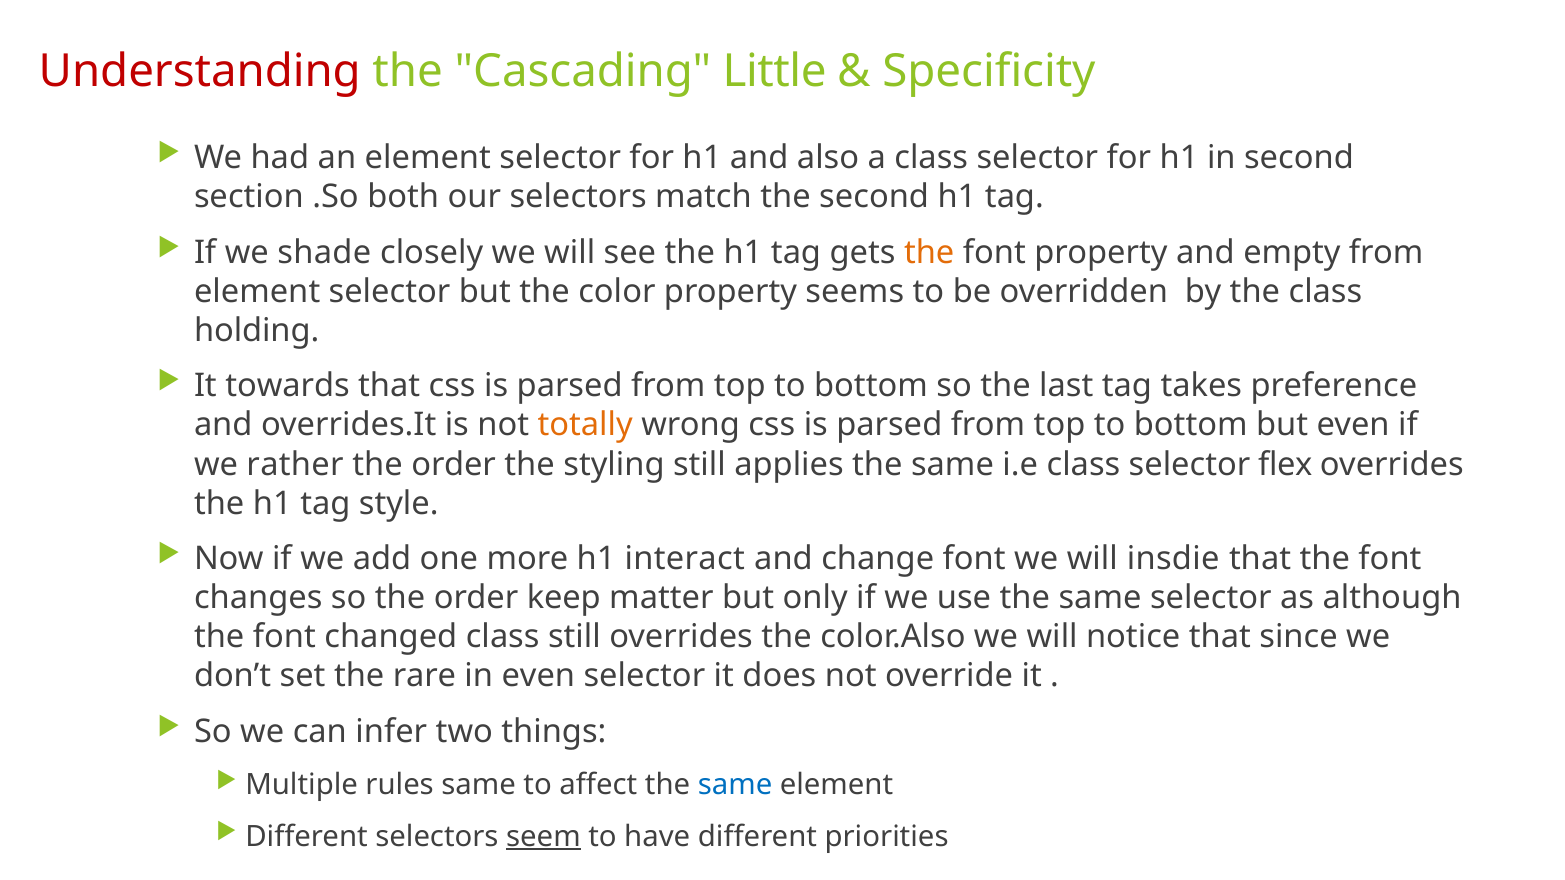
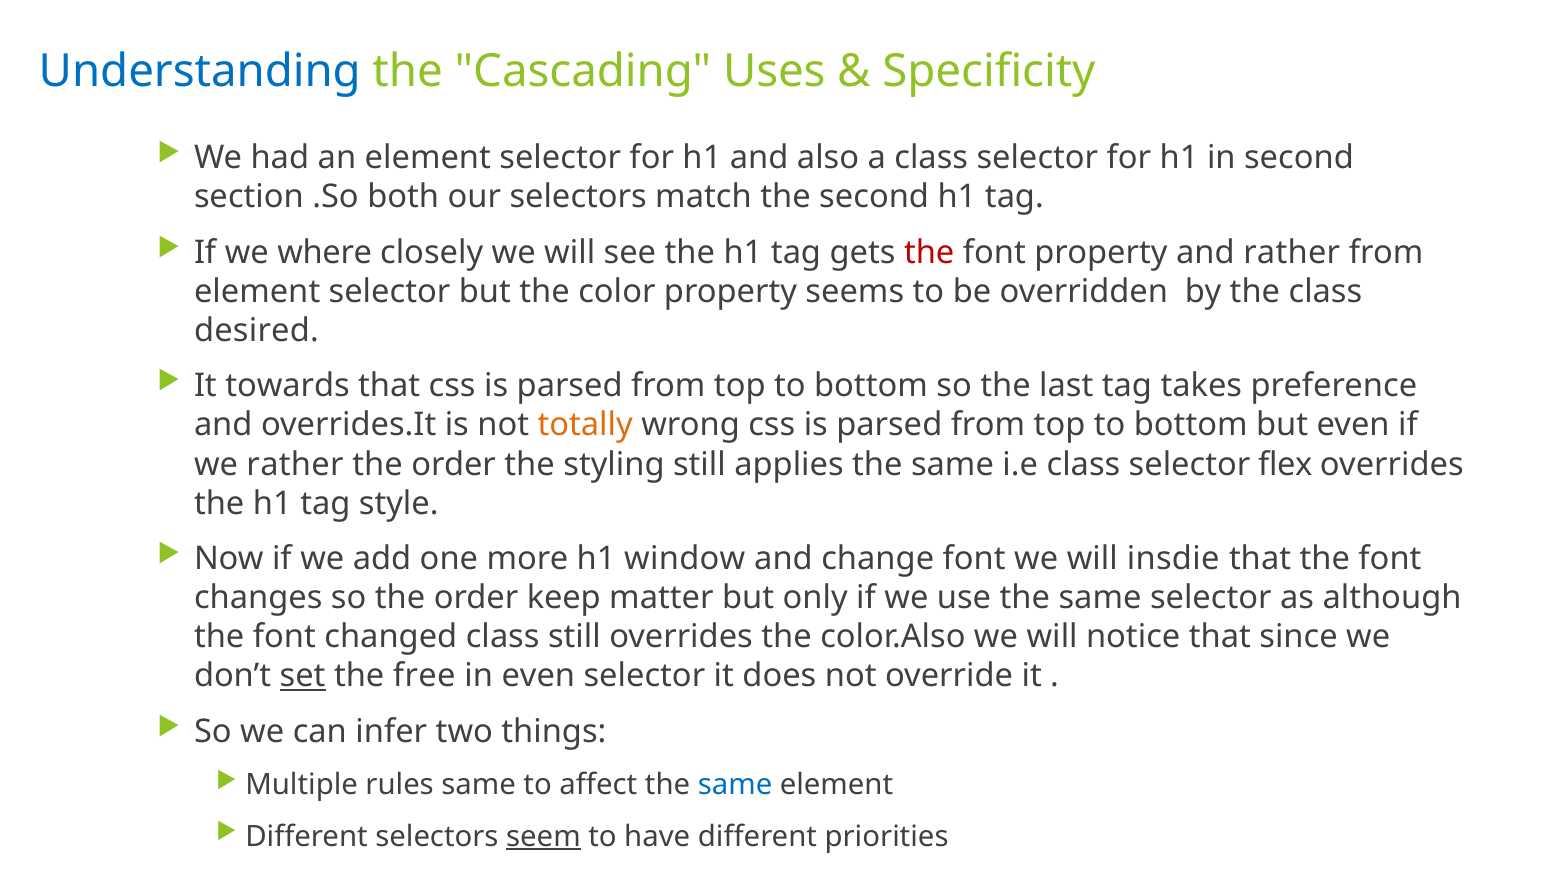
Understanding colour: red -> blue (200, 72)
Little: Little -> Uses (774, 72)
shade: shade -> where (325, 252)
the colour: orange -> red (929, 252)
and empty: empty -> rather (1292, 252)
holding: holding -> desired (256, 331)
interact: interact -> window (685, 559)
set underline: none -> present (303, 676)
rare: rare -> free (424, 676)
